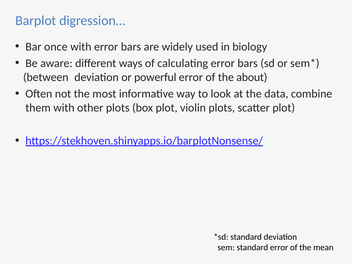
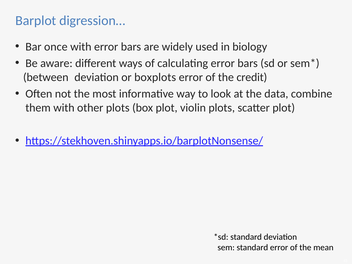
powerful: powerful -> boxplots (155, 77)
about: about -> credit (252, 77)
